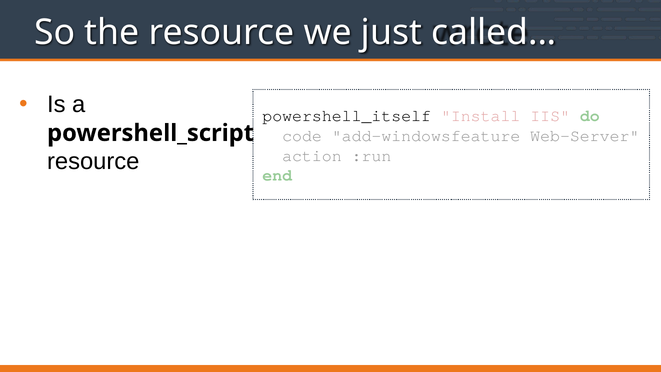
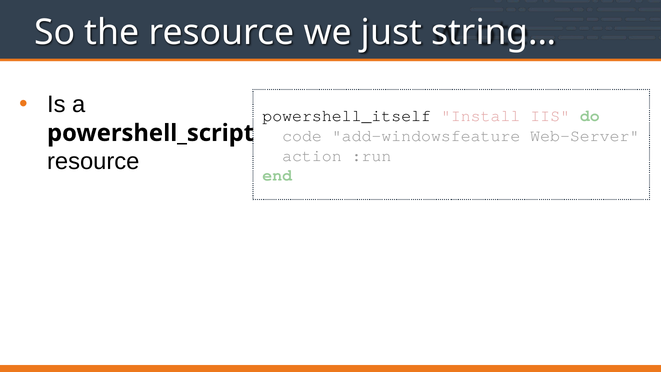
called: called -> string (494, 32)
